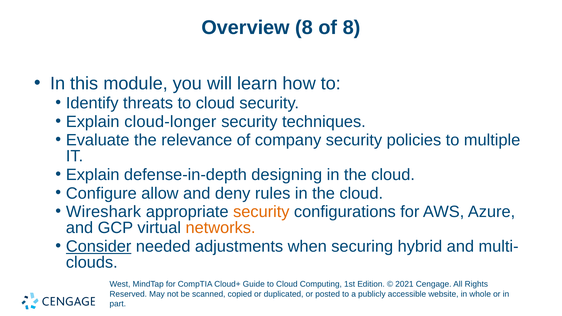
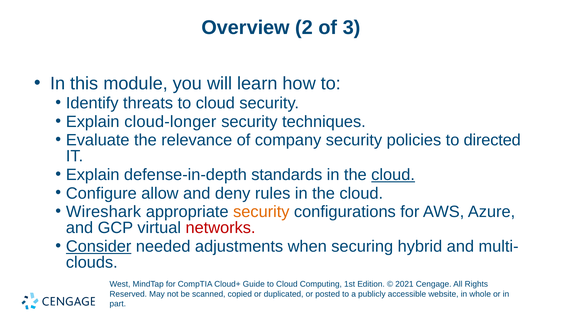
Overview 8: 8 -> 2 (304, 27)
of 8: 8 -> 3 (352, 27)
multiple: multiple -> directed (492, 140)
designing: designing -> standards (287, 175)
cloud underline: none -> present (393, 175)
networks colour: orange -> red (221, 228)
